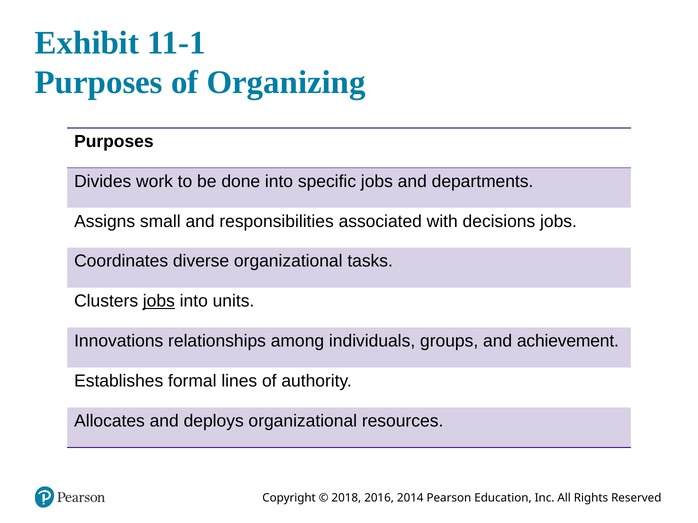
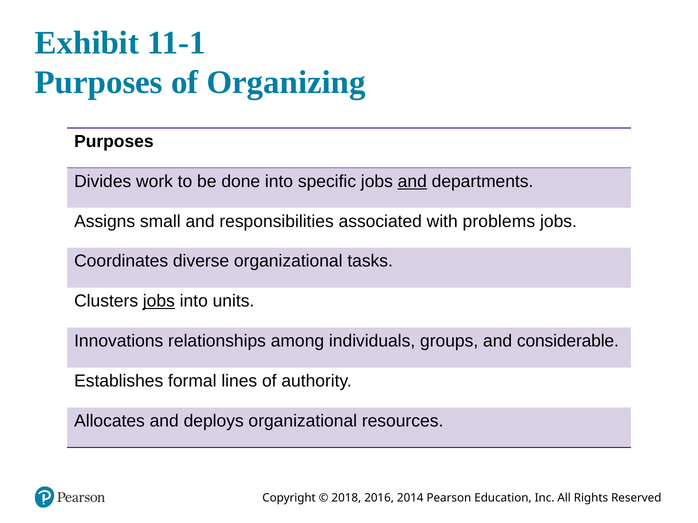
and underline: none -> present (412, 182)
decisions: decisions -> problems (499, 222)
achievement: achievement -> considerable (568, 341)
